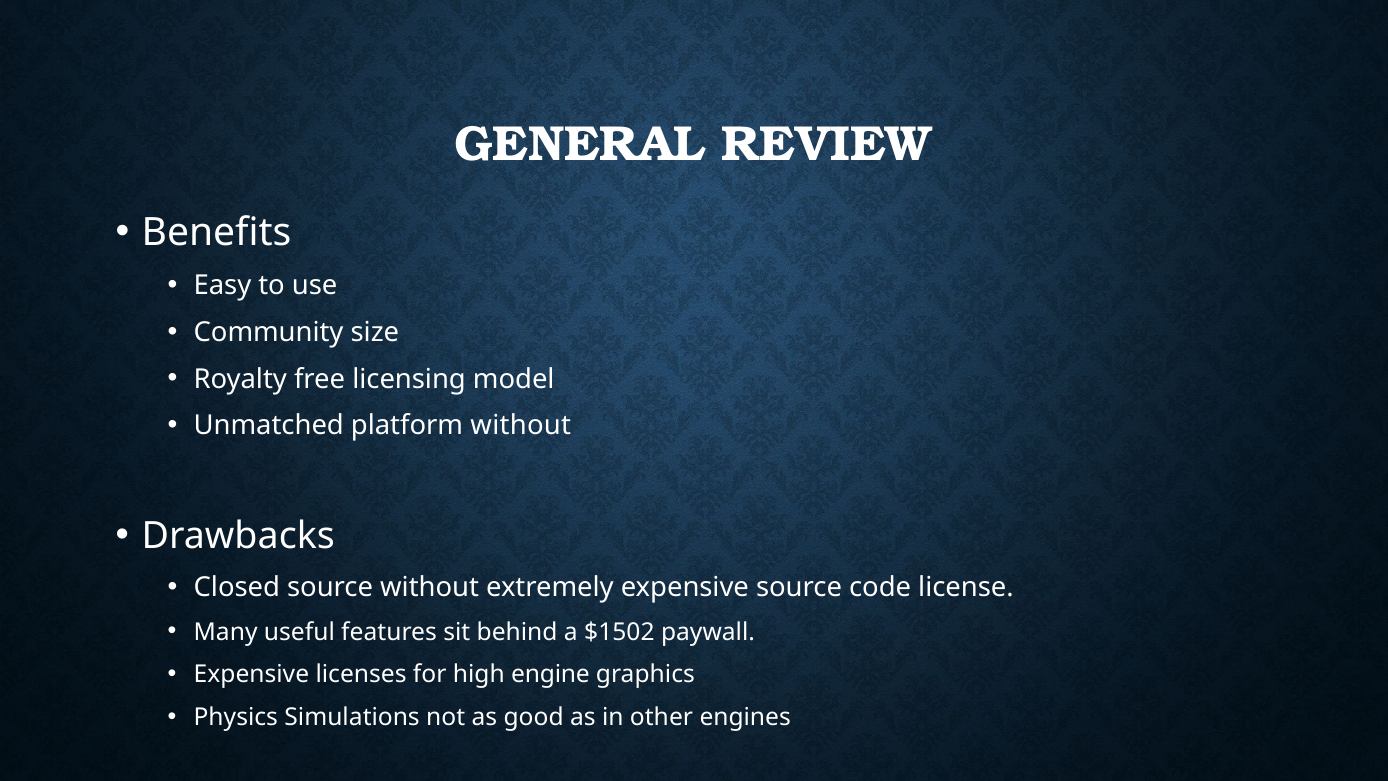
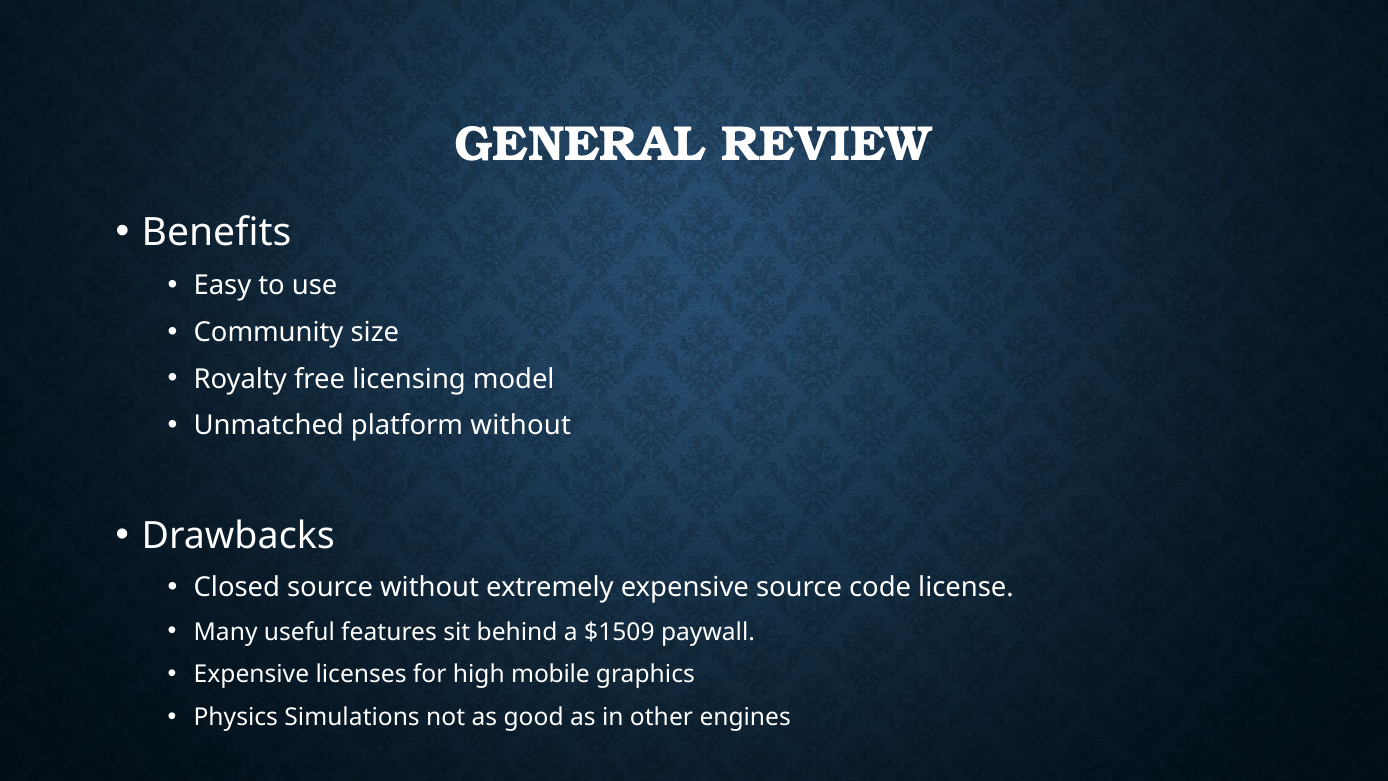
$1502: $1502 -> $1509 (619, 632)
engine: engine -> mobile (550, 674)
